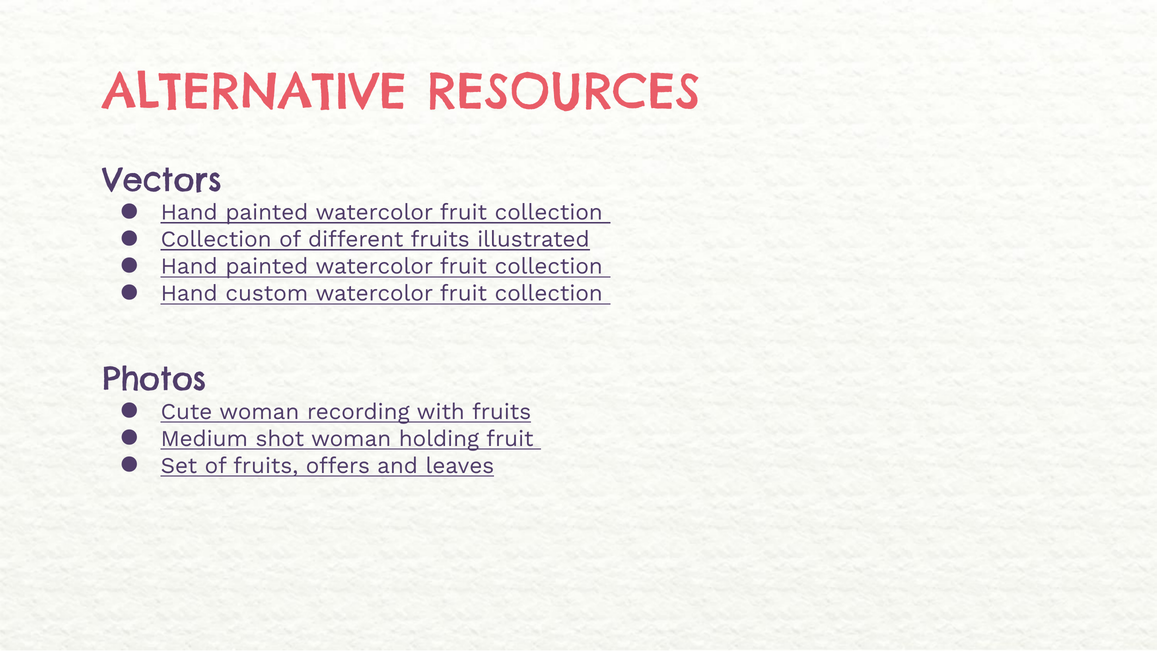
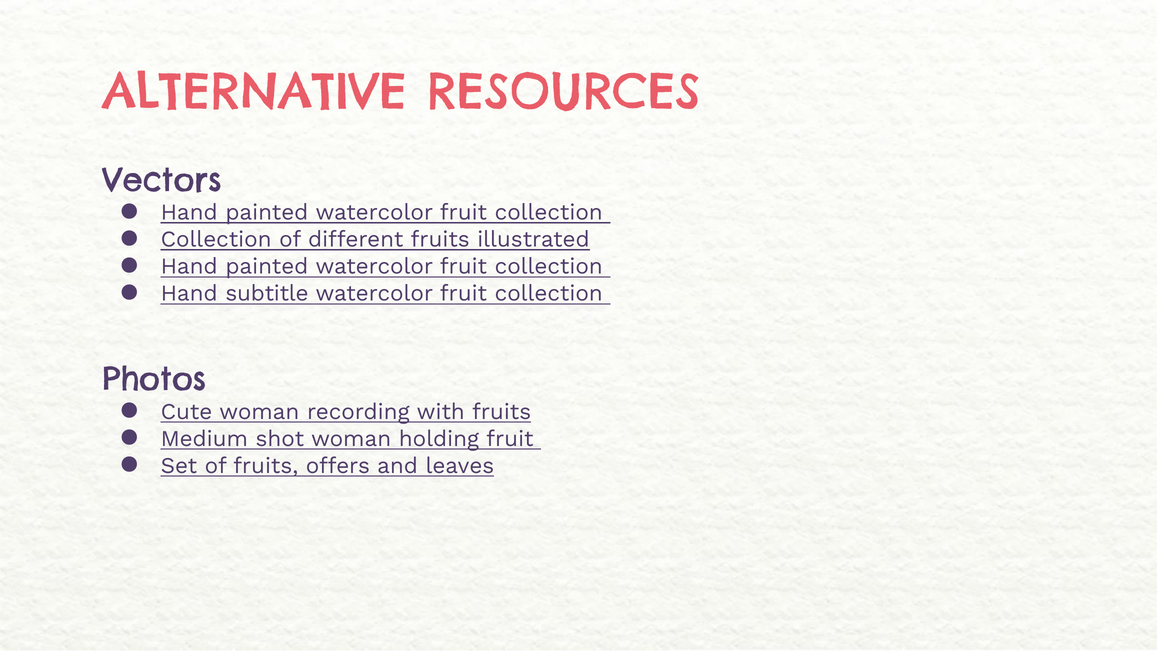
custom: custom -> subtitle (267, 293)
